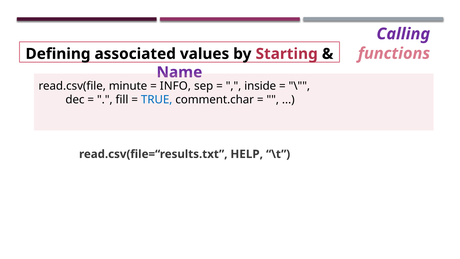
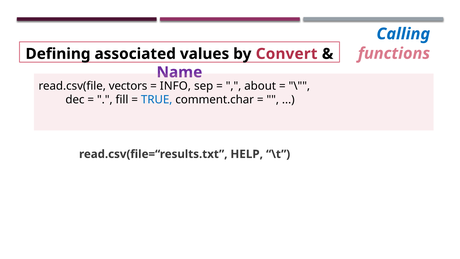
Calling colour: purple -> blue (403, 34)
Starting: Starting -> Convert (287, 54)
minute: minute -> vectors (128, 86)
inside: inside -> about (260, 86)
